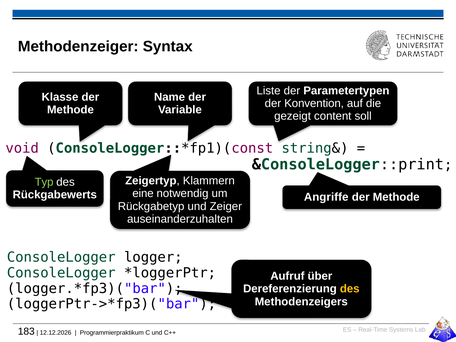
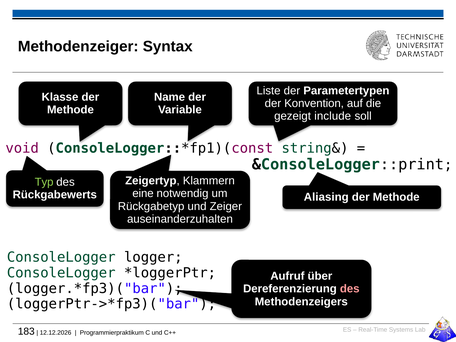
content: content -> include (333, 116)
Angriffe: Angriffe -> Aliasing (326, 197)
des colour: yellow -> pink (350, 289)
